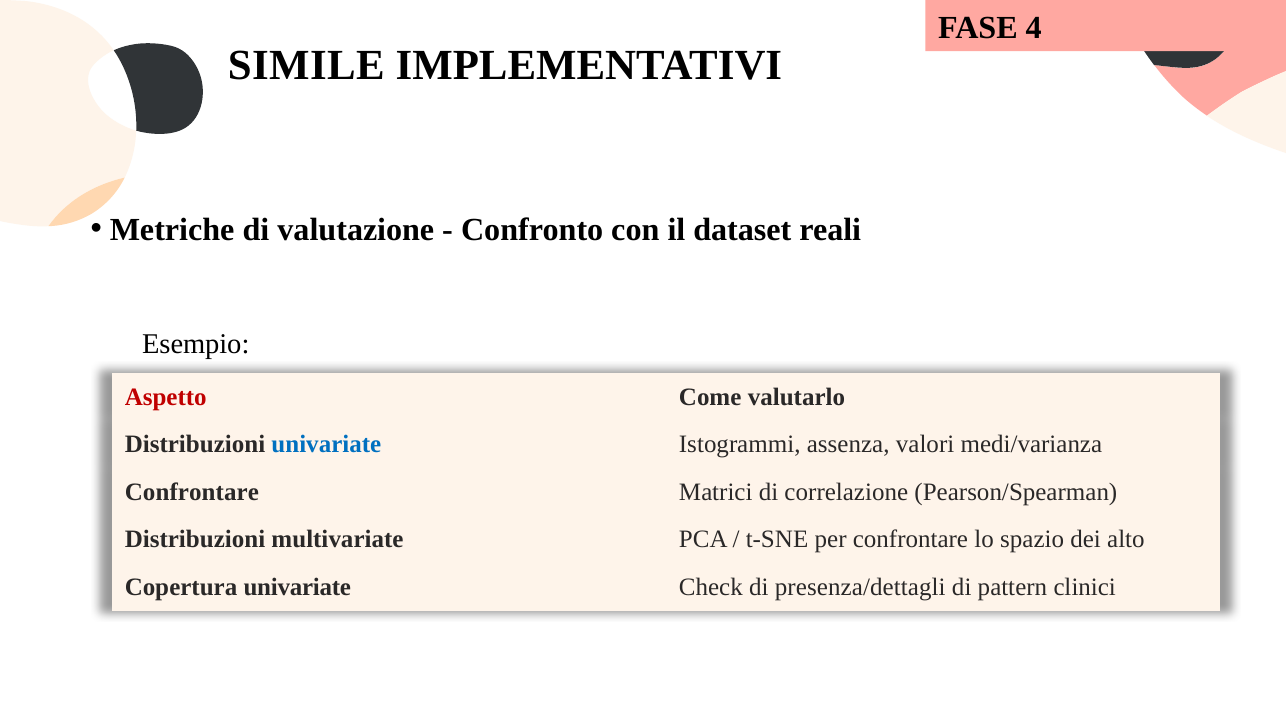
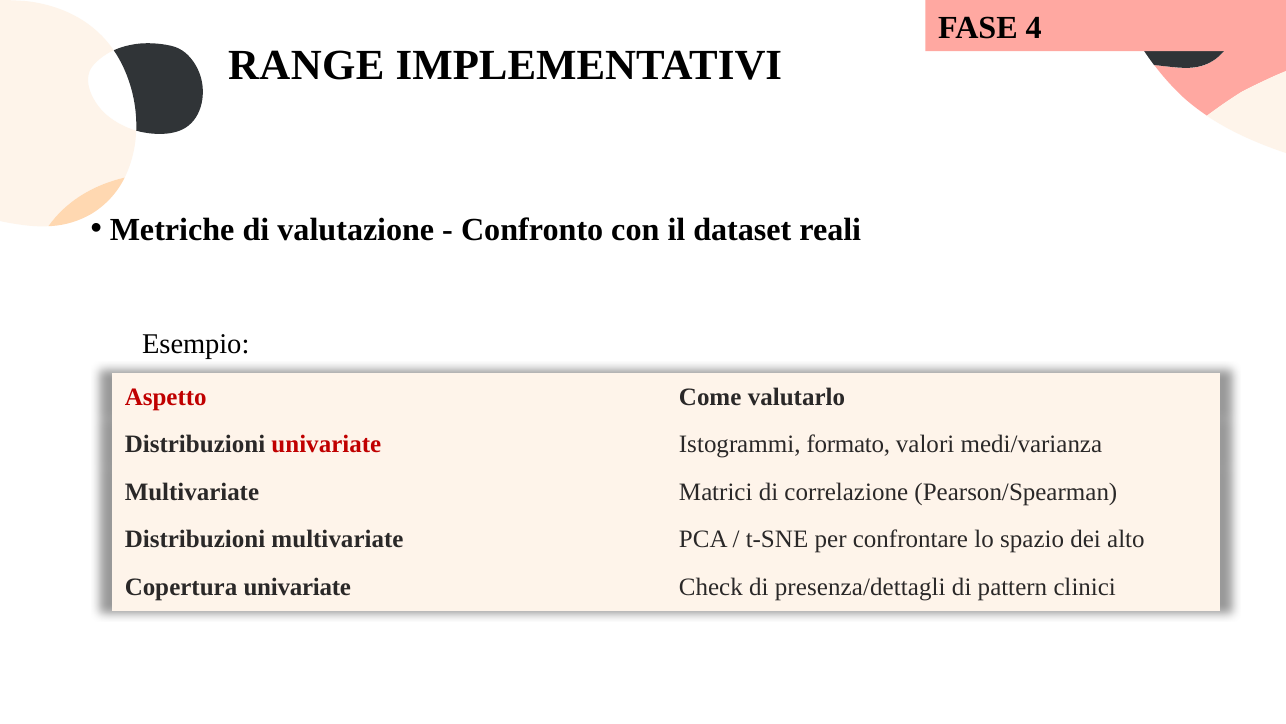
SIMILE: SIMILE -> RANGE (306, 65)
univariate colour: blue -> red (326, 444)
assenza: assenza -> formato (848, 444)
Confrontare: Confrontare -> Multivariate (192, 492)
